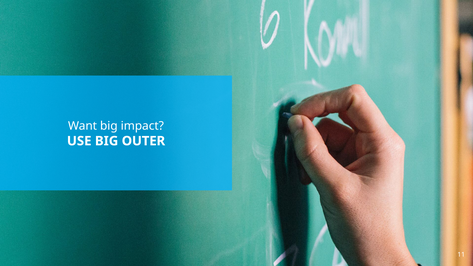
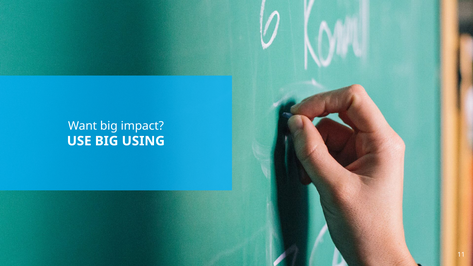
OUTER: OUTER -> USING (143, 141)
